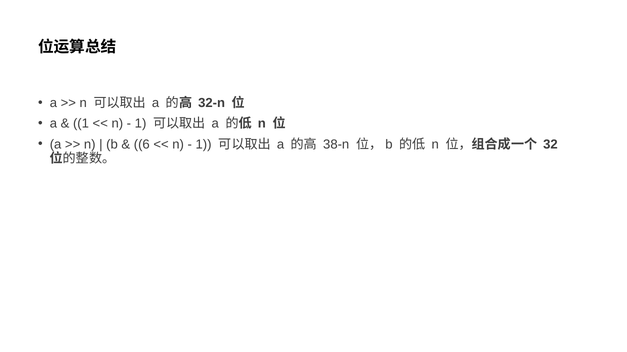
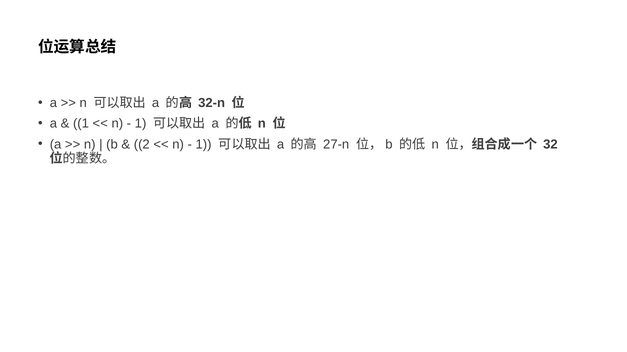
6: 6 -> 2 (142, 144)
38-n: 38-n -> 27-n (336, 144)
